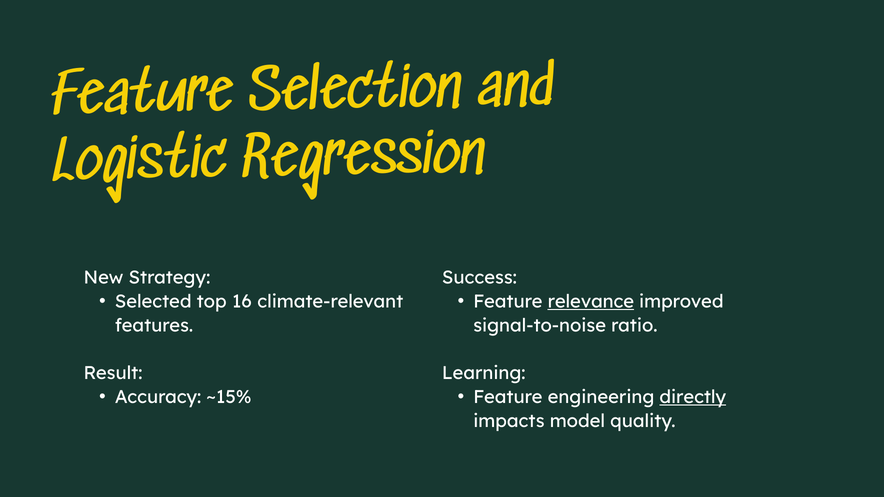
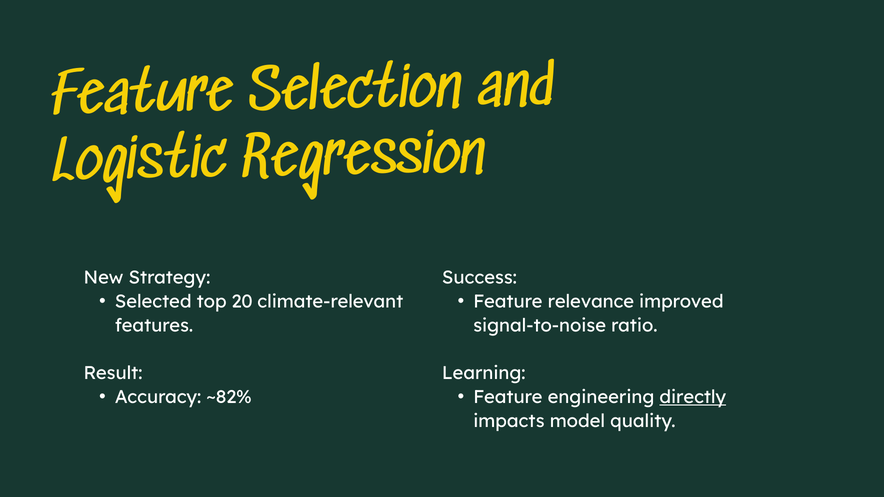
16: 16 -> 20 (242, 302)
relevance underline: present -> none (591, 302)
~15%: ~15% -> ~82% (229, 397)
